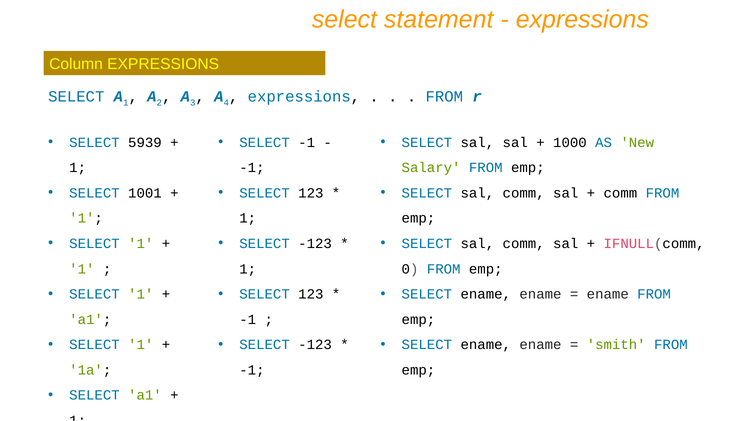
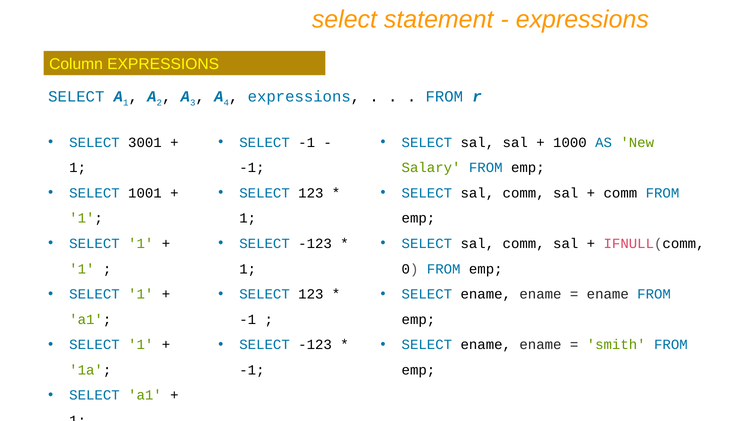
5939: 5939 -> 3001 (145, 142)
